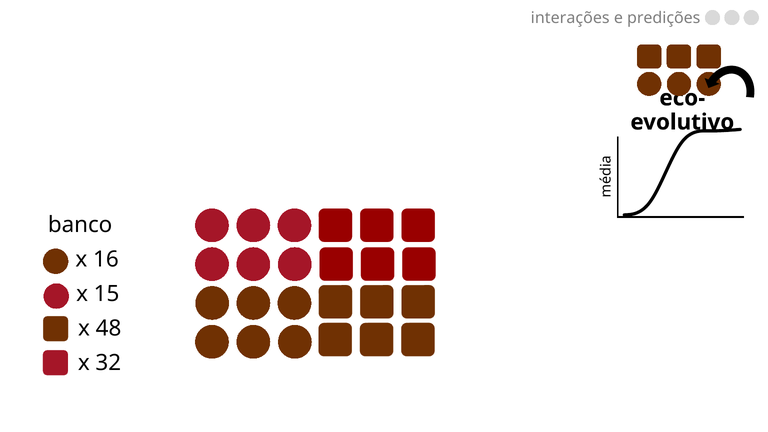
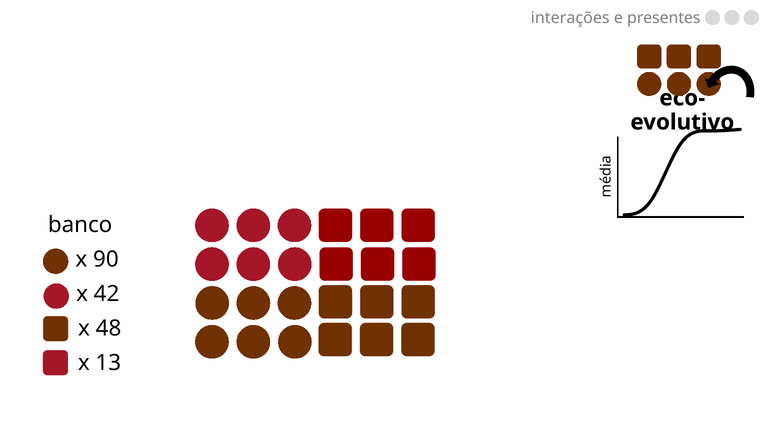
predições: predições -> presentes (664, 18)
16: 16 -> 90 (106, 259)
15: 15 -> 42 (107, 294)
32: 32 -> 13 (108, 363)
